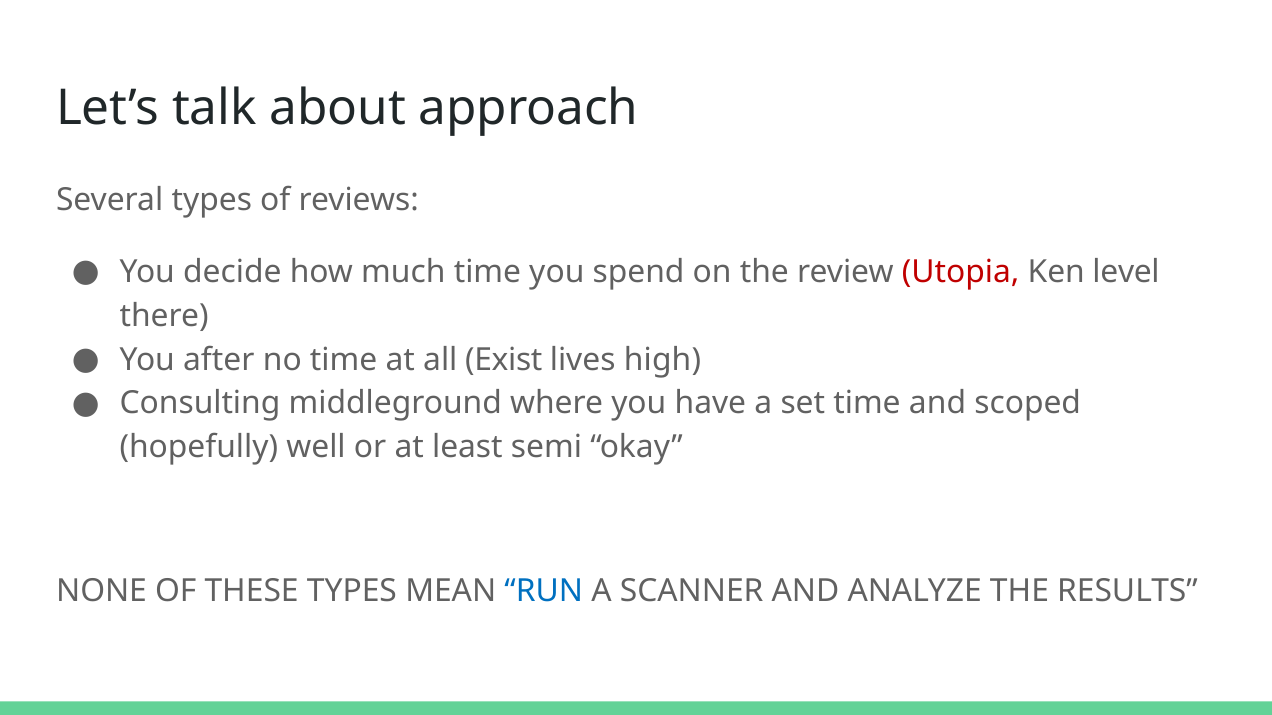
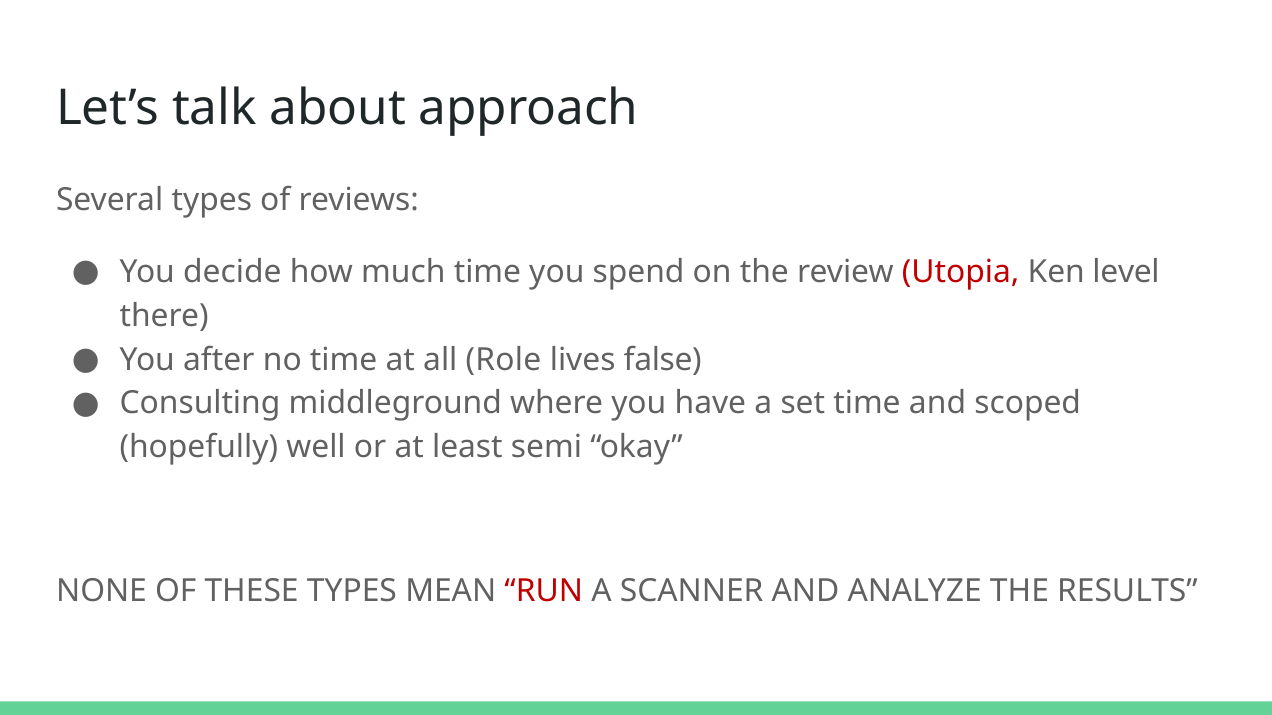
Exist: Exist -> Role (503, 360)
high: high -> false (663, 360)
RUN colour: blue -> red (544, 592)
